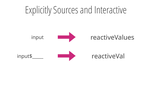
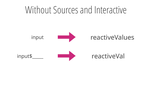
Explicitly: Explicitly -> Without (38, 10)
